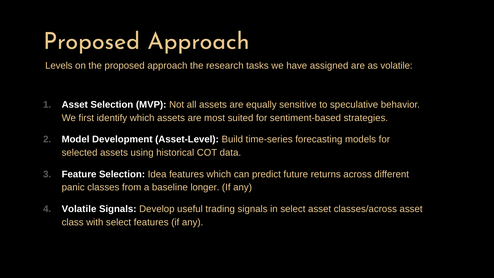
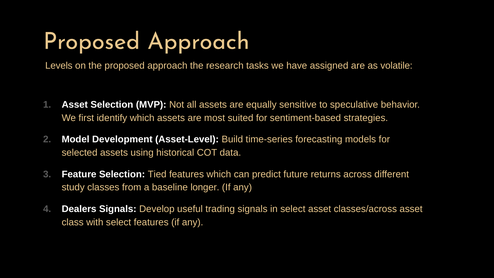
Idea: Idea -> Tied (157, 174)
panic: panic -> study (73, 187)
Volatile: Volatile -> Dealers (79, 209)
